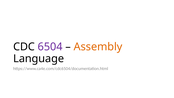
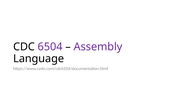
Assembly colour: orange -> purple (98, 47)
